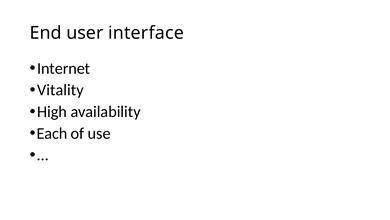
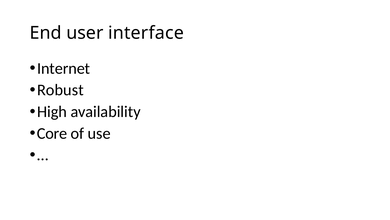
Vitality: Vitality -> Robust (60, 90)
Each: Each -> Core (52, 133)
